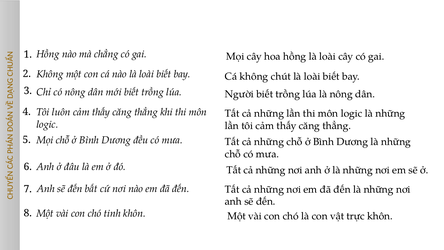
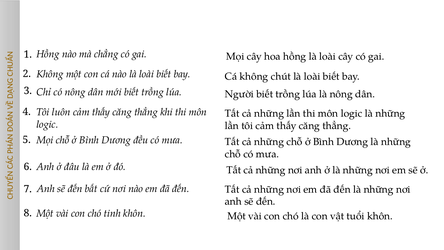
trực: trực -> tuổi (356, 216)
